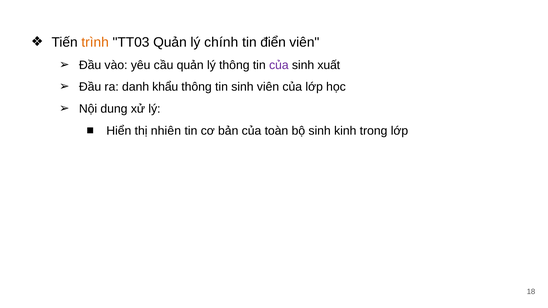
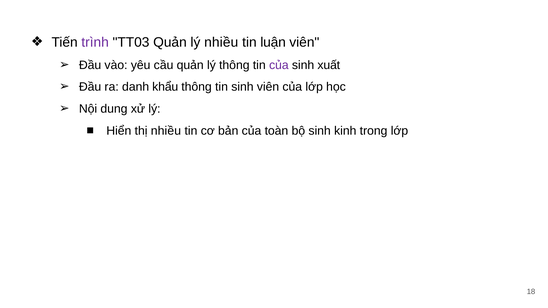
trình colour: orange -> purple (95, 42)
lý chính: chính -> nhiều (221, 42)
điển: điển -> luận (273, 42)
thị nhiên: nhiên -> nhiều (166, 131)
